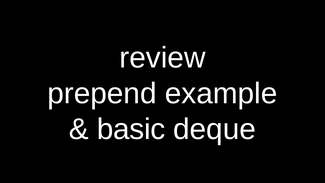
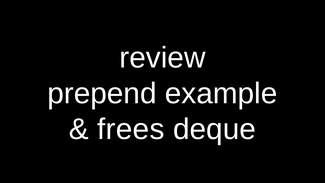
basic: basic -> frees (131, 129)
